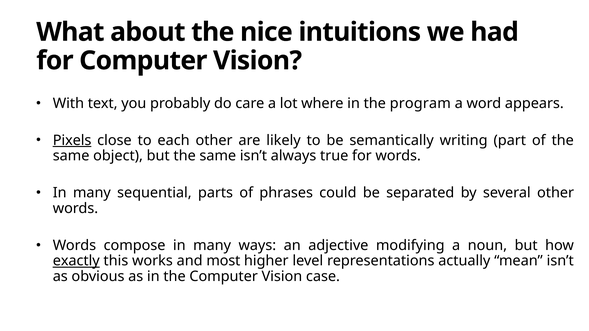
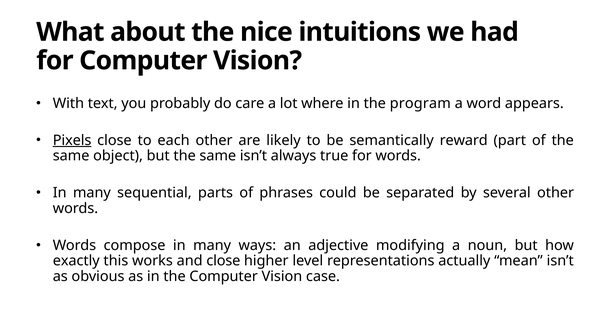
writing: writing -> reward (464, 140)
exactly underline: present -> none (76, 261)
and most: most -> close (223, 261)
